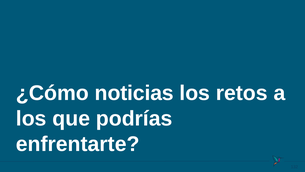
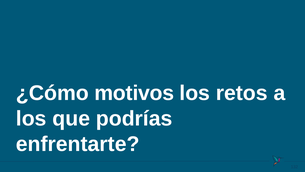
noticias: noticias -> motivos (134, 93)
